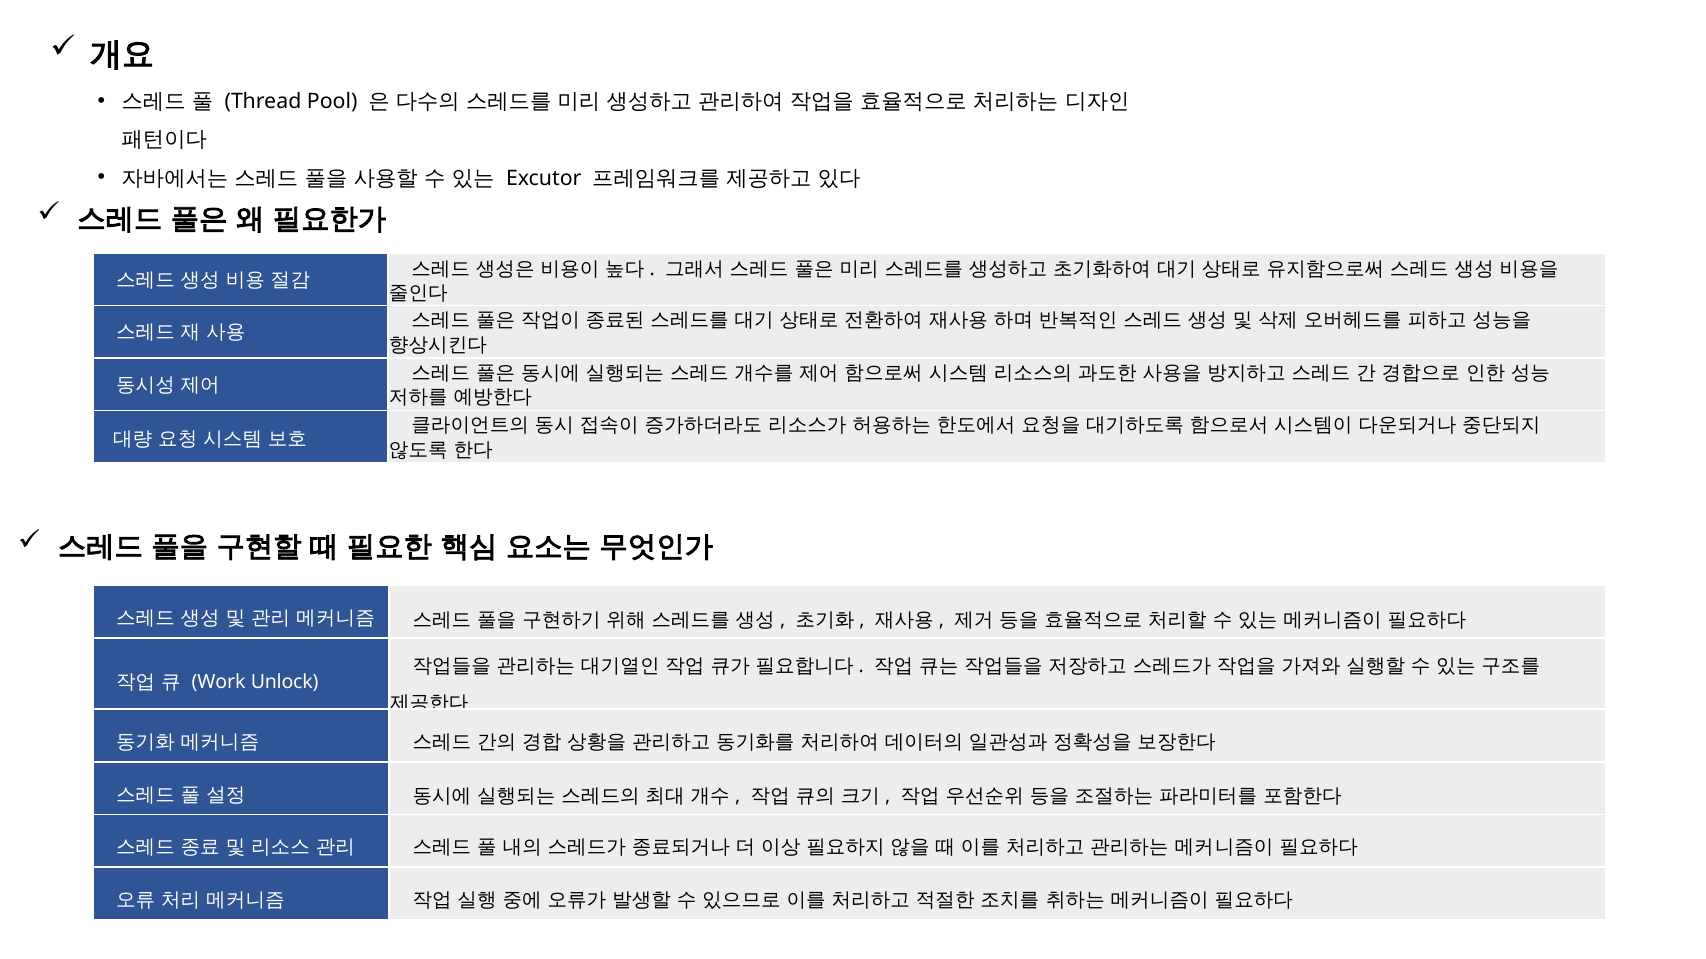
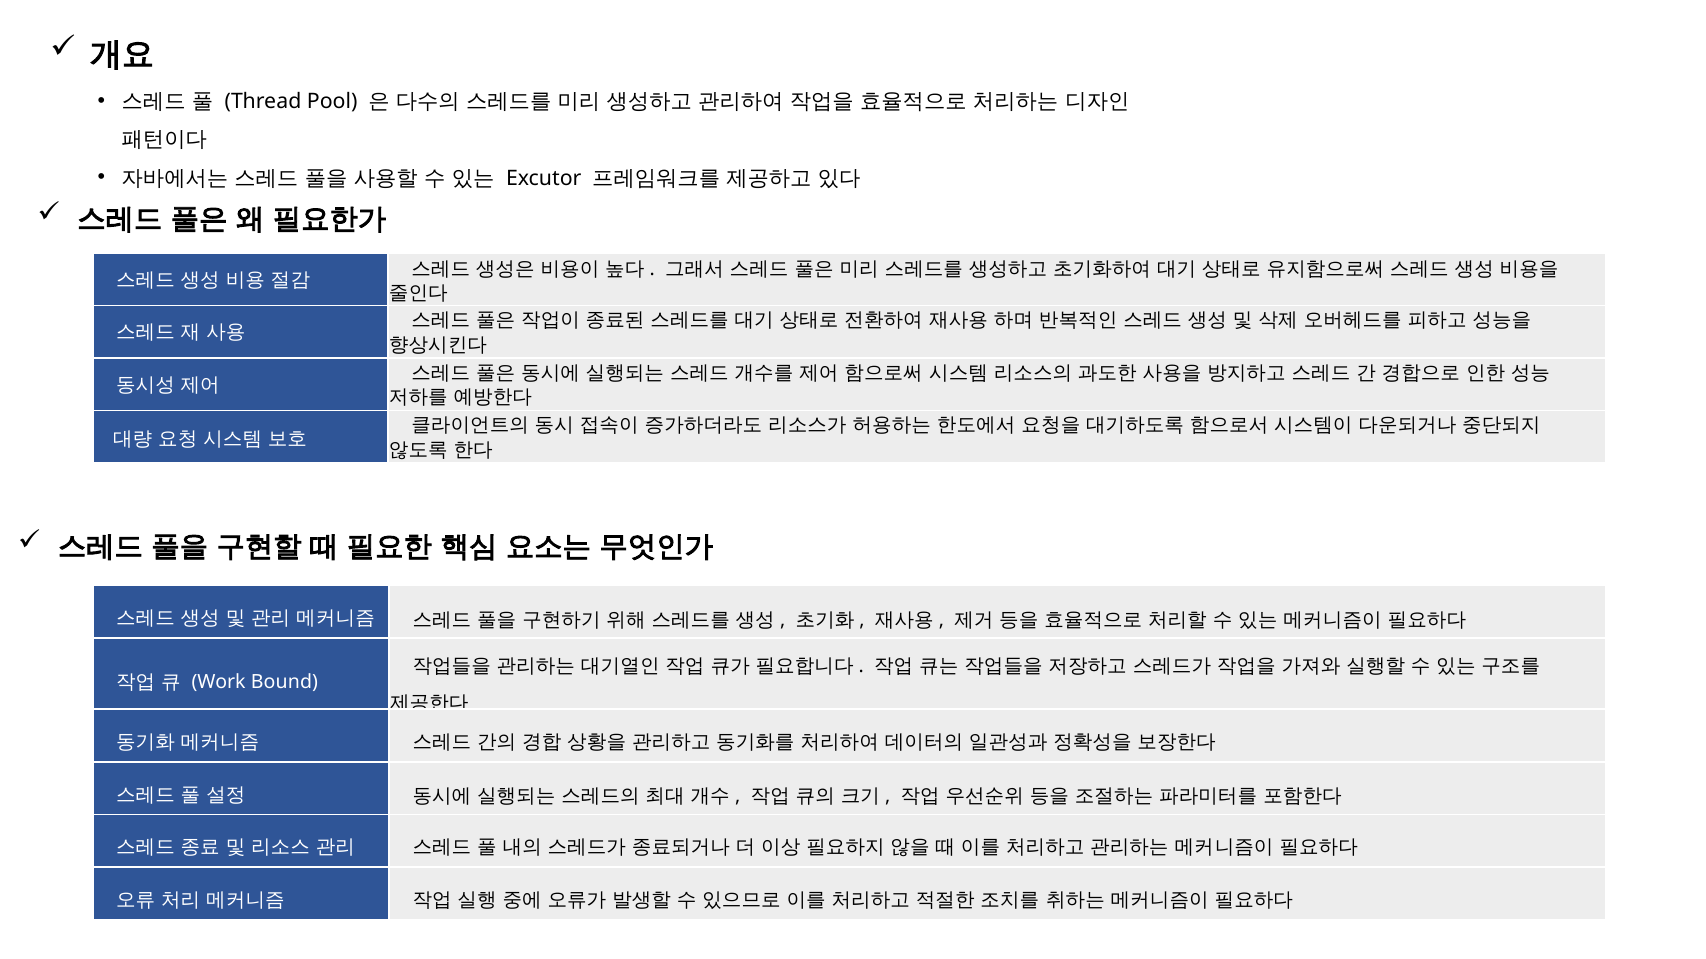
Unlock: Unlock -> Bound (284, 682)
